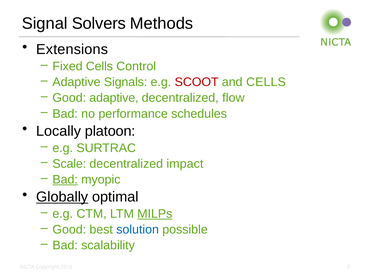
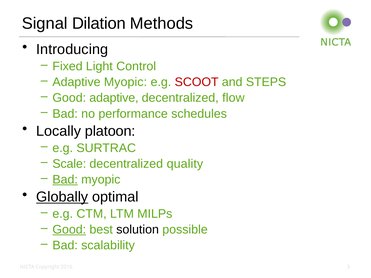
Solvers: Solvers -> Dilation (99, 23)
Extensions: Extensions -> Introducing (72, 49)
Fixed Cells: Cells -> Light (99, 66)
Adaptive Signals: Signals -> Myopic (125, 82)
and CELLS: CELLS -> STEPS (266, 82)
impact: impact -> quality (185, 164)
MILPs underline: present -> none (155, 214)
Good underline: none -> present (69, 230)
solution colour: blue -> black (138, 230)
